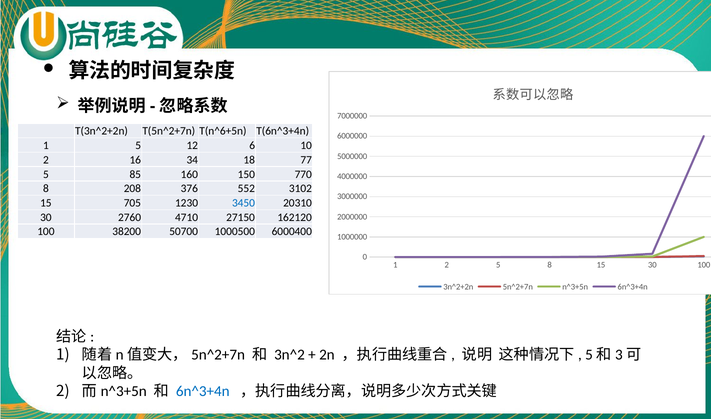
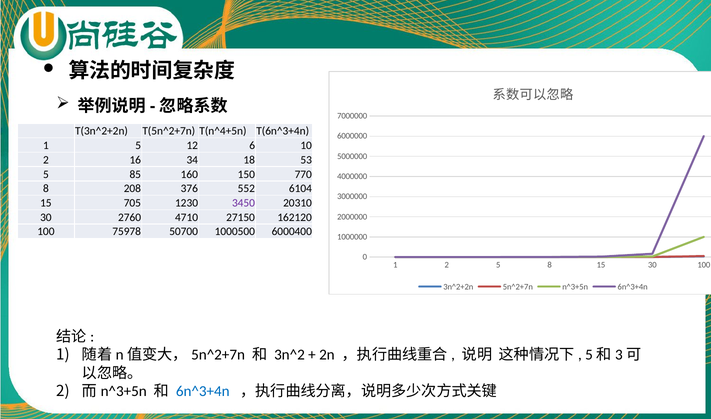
T(n^6+5n: T(n^6+5n -> T(n^4+5n (223, 131)
77: 77 -> 53 (306, 160)
3102: 3102 -> 6104 (300, 188)
3450 colour: blue -> purple (243, 203)
38200: 38200 -> 75978 (127, 232)
